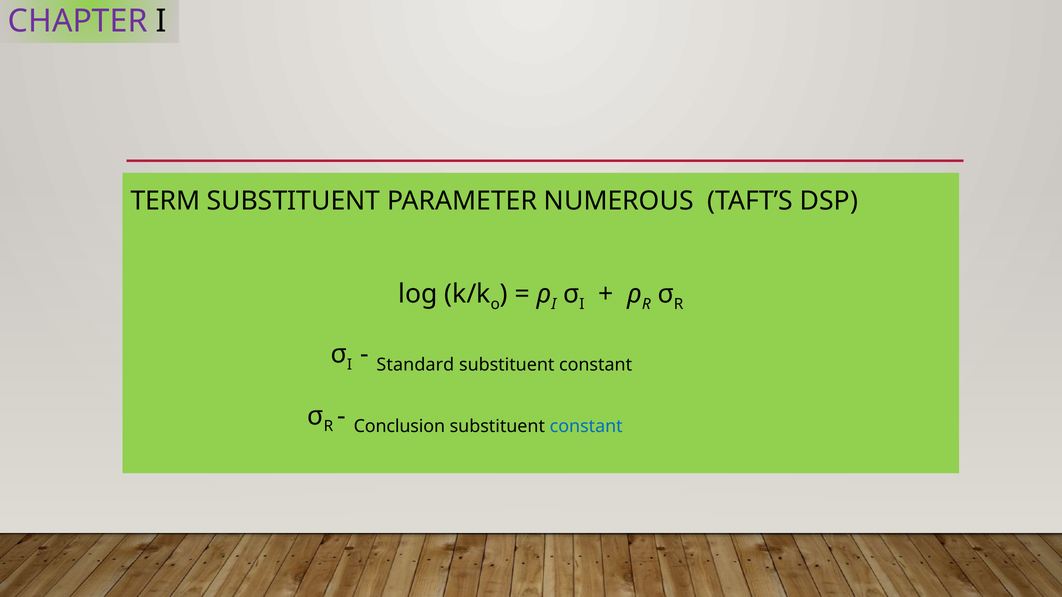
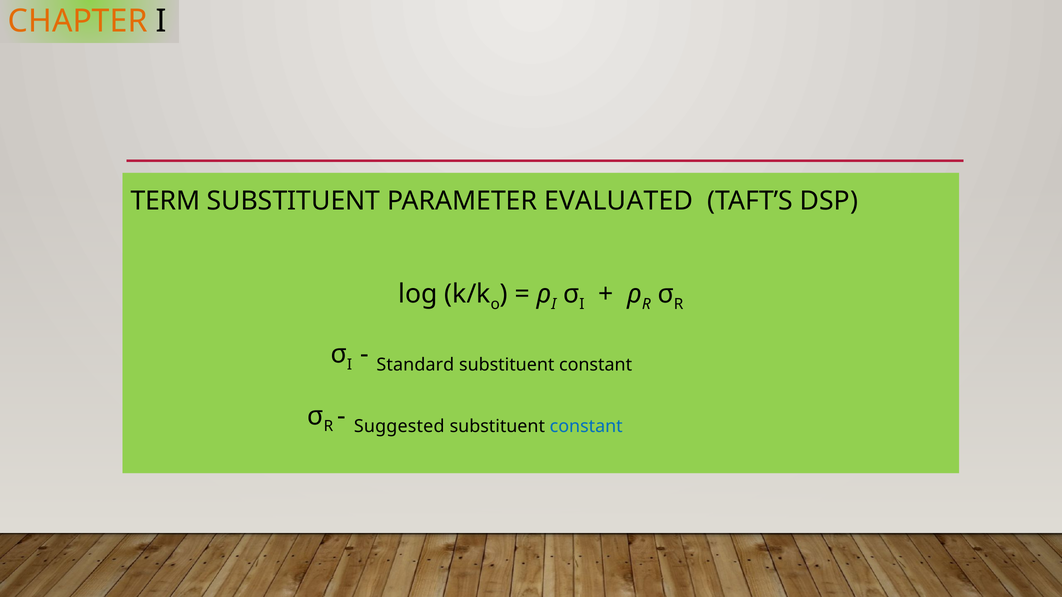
CHAPTER colour: purple -> orange (78, 21)
NUMEROUS: NUMEROUS -> EVALUATED (619, 201)
Conclusion: Conclusion -> Suggested (399, 427)
